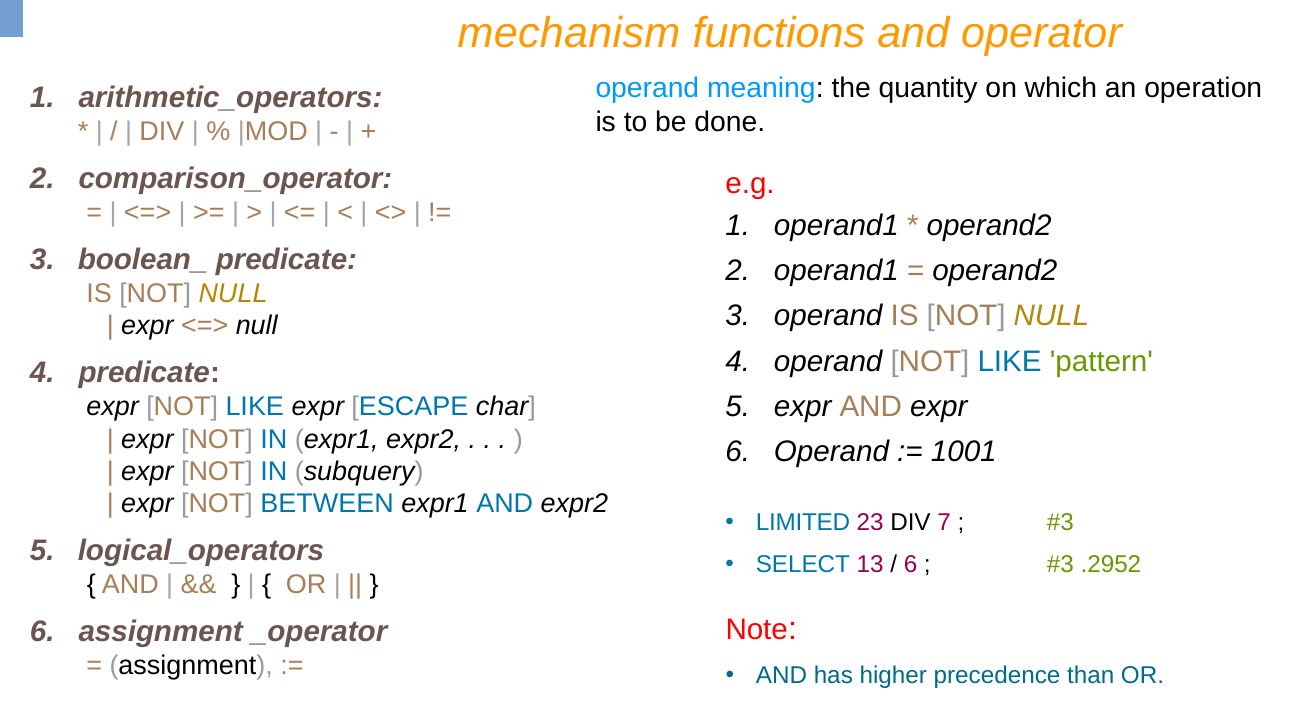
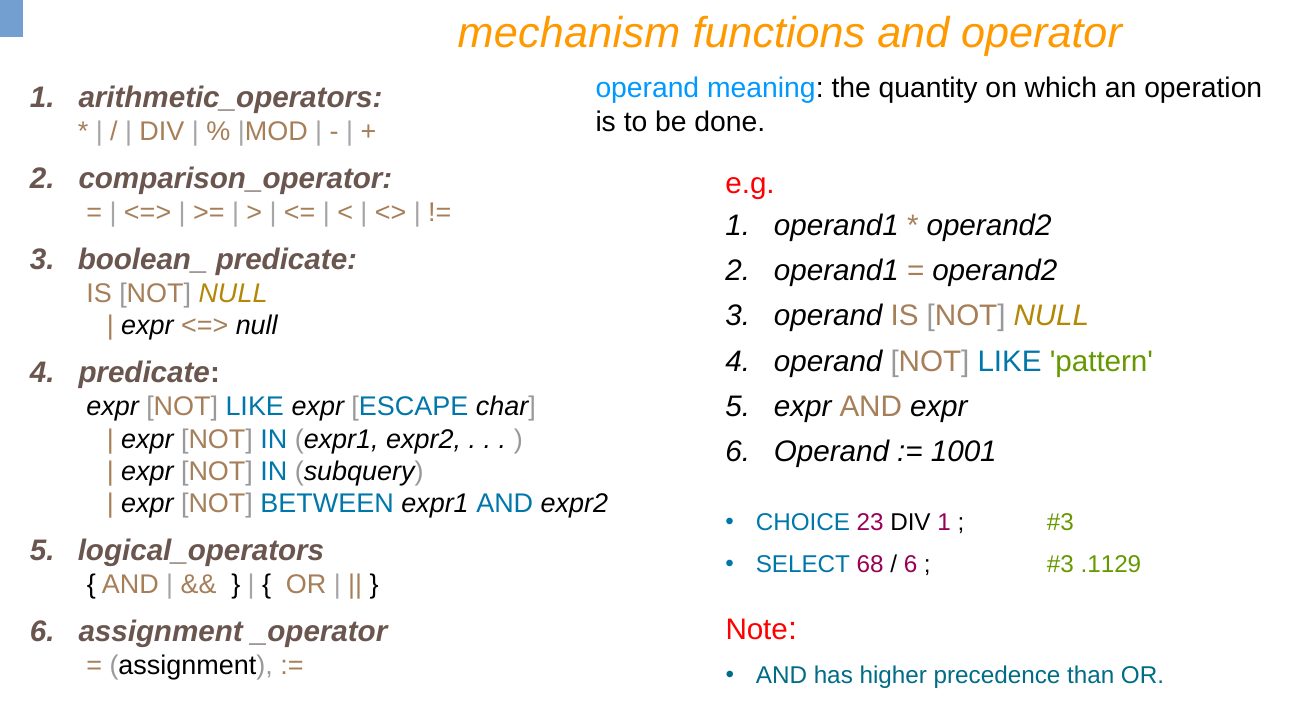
LIMITED: LIMITED -> CHOICE (803, 523)
DIV 7: 7 -> 1 (944, 523)
13: 13 -> 68 (870, 565)
.2952: .2952 -> .1129 (1111, 565)
